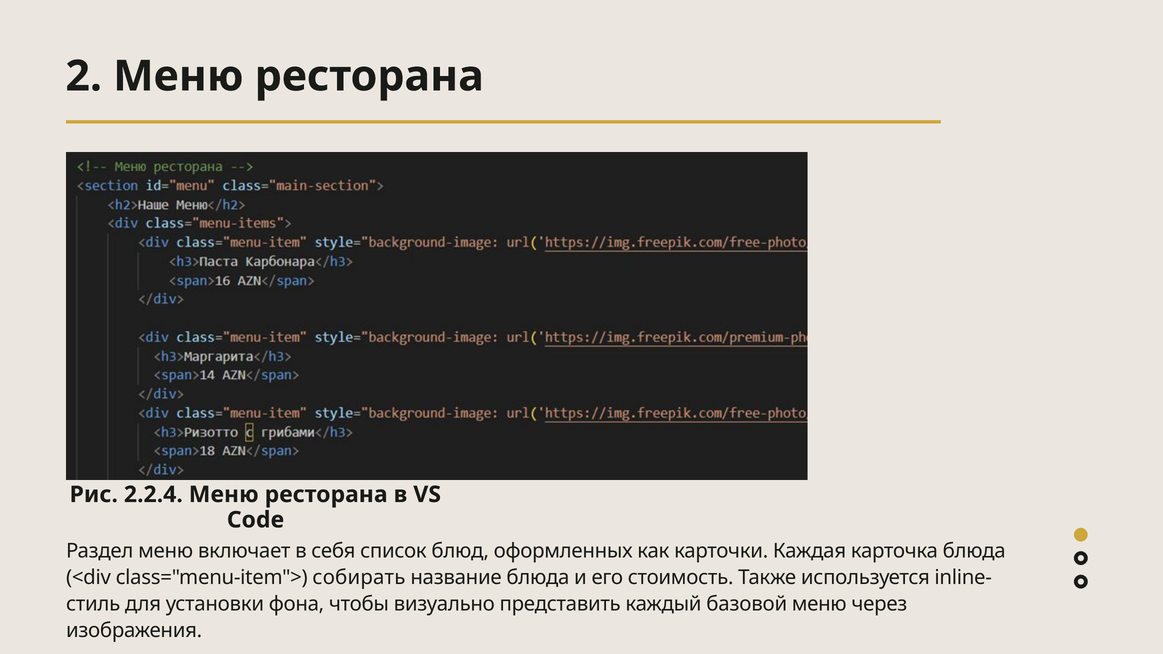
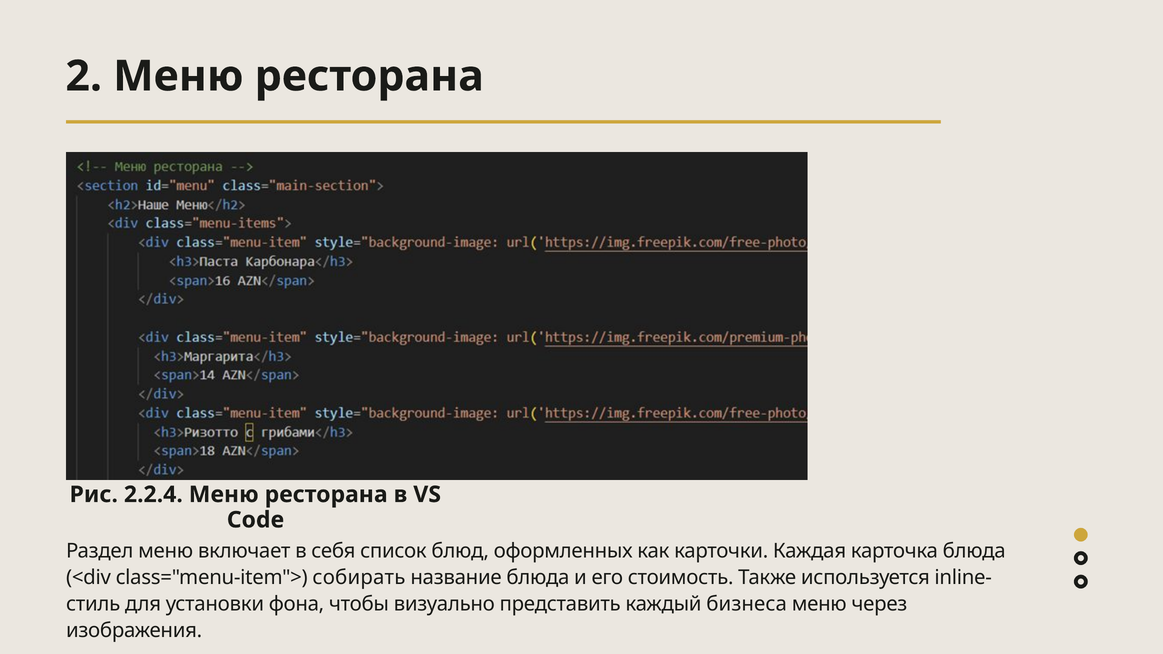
базовой: базовой -> бизнеса (747, 604)
